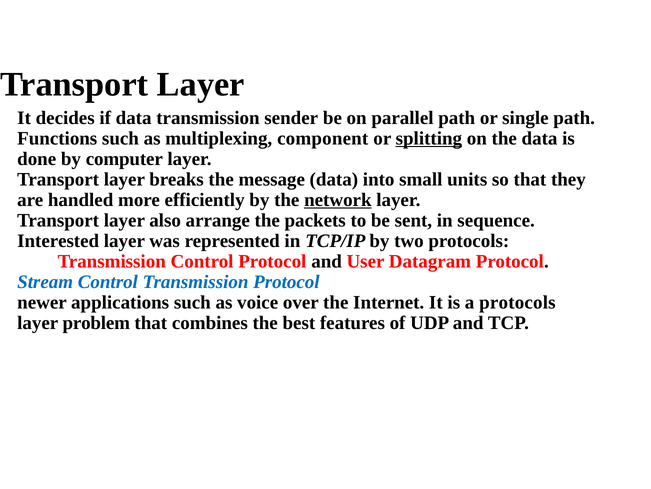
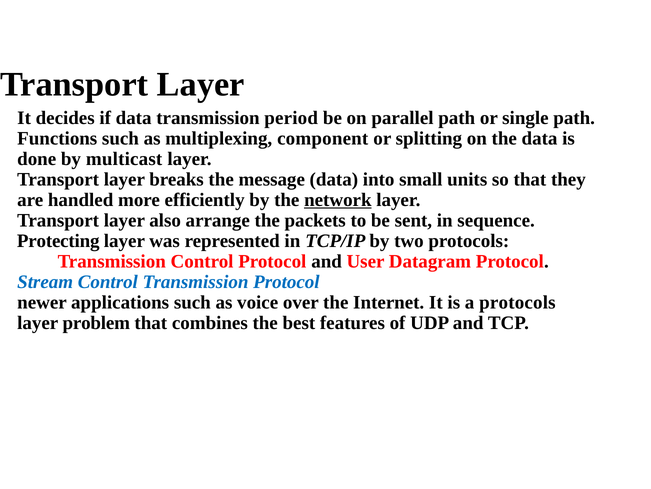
sender: sender -> period (291, 118)
splitting underline: present -> none (429, 138)
computer: computer -> multicast (124, 159)
Interested: Interested -> Protecting (58, 241)
